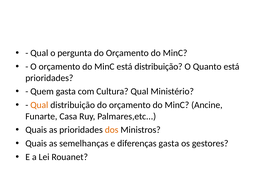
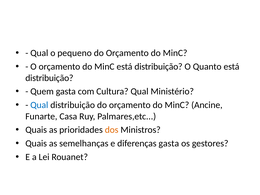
pergunta: pergunta -> pequeno (75, 53)
prioridades: prioridades -> distribuição (49, 78)
Qual colour: orange -> blue (39, 105)
